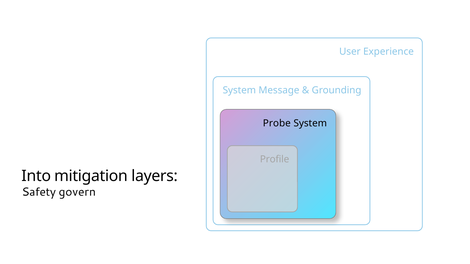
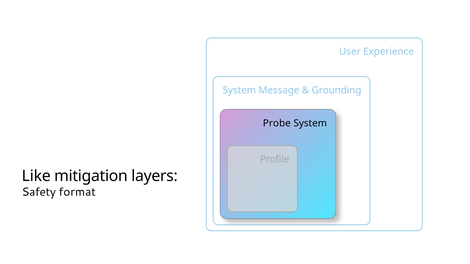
Into: Into -> Like (36, 176)
govern: govern -> format (77, 192)
